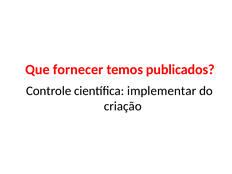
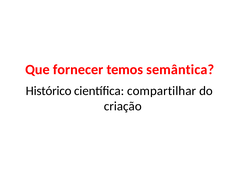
publicados: publicados -> semântica (180, 70)
Controle: Controle -> Histórico (49, 91)
implementar: implementar -> compartilhar (162, 91)
